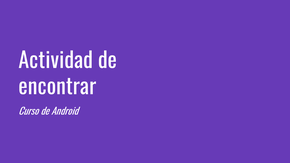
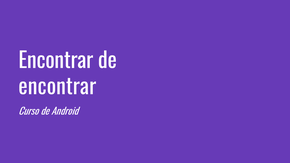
Actividad: Actividad -> Encontrar (56, 61)
